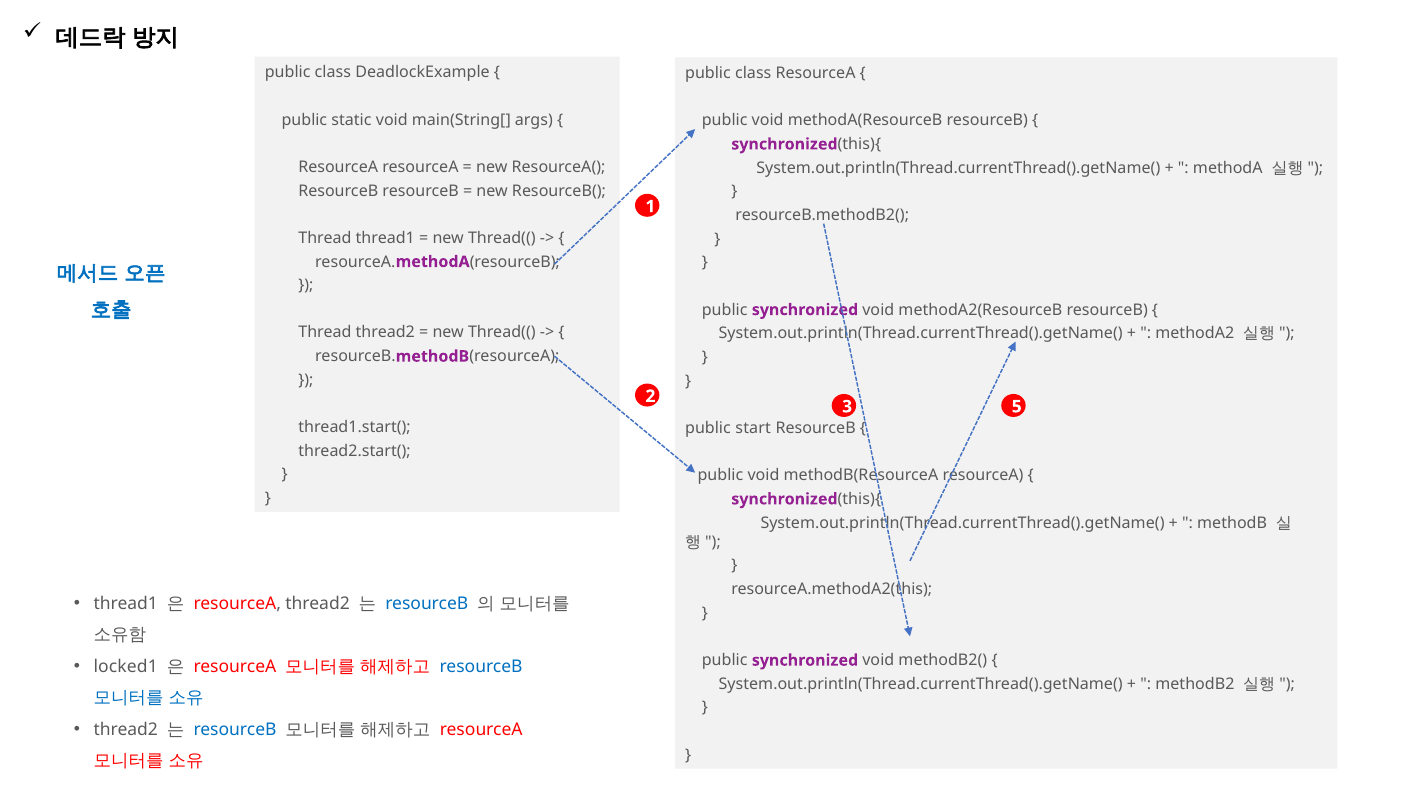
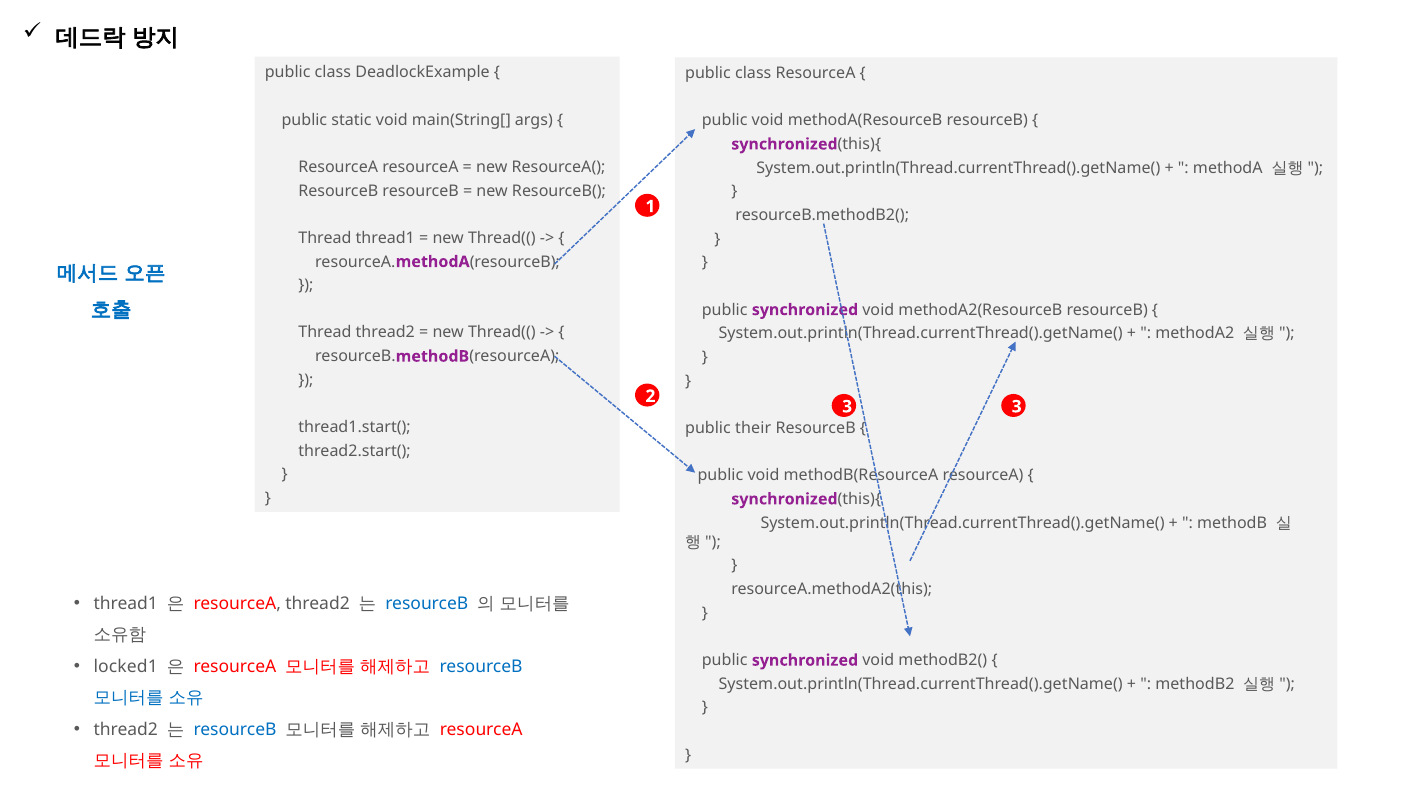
3 5: 5 -> 3 (1017, 407)
start: start -> their (753, 428)
